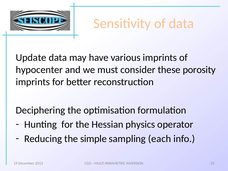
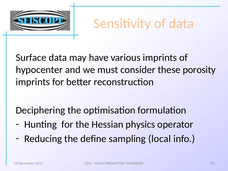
Update: Update -> Surface (31, 58)
simple: simple -> define (93, 139)
each: each -> local (160, 139)
